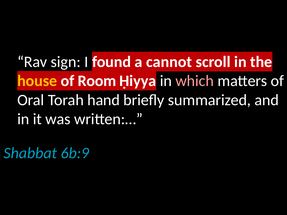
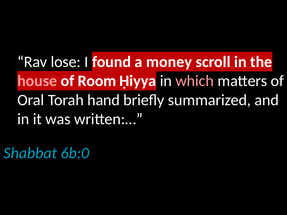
sign: sign -> lose (66, 62)
cannot: cannot -> money (169, 62)
house colour: yellow -> pink (37, 81)
6b:9: 6b:9 -> 6b:0 (75, 153)
